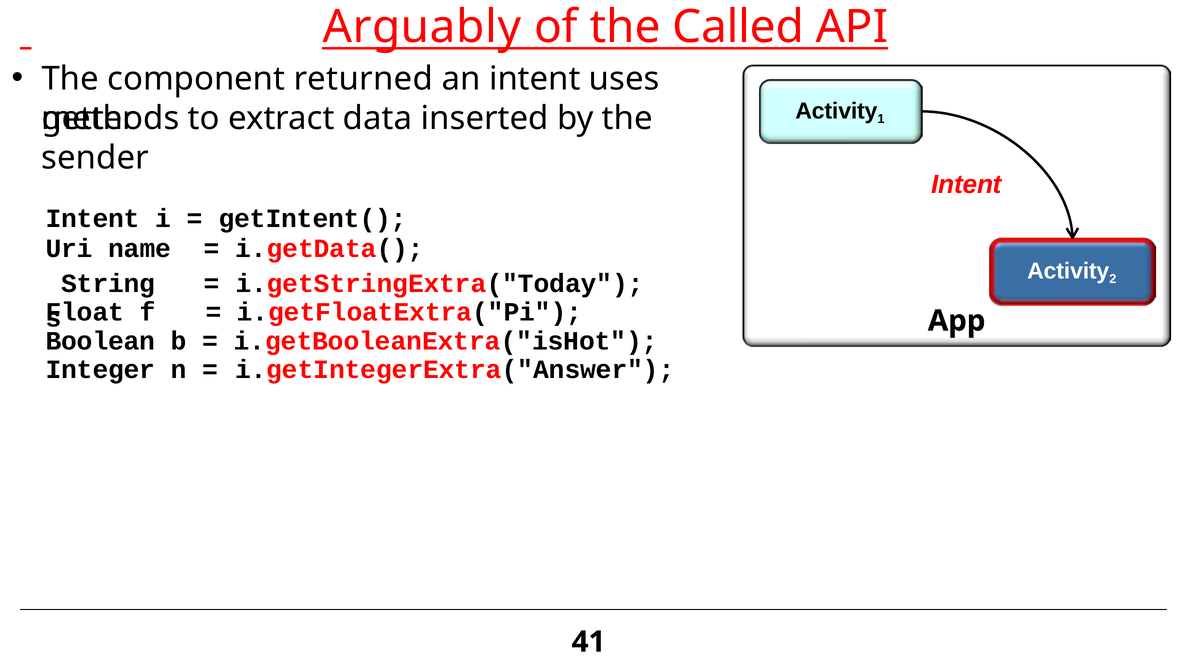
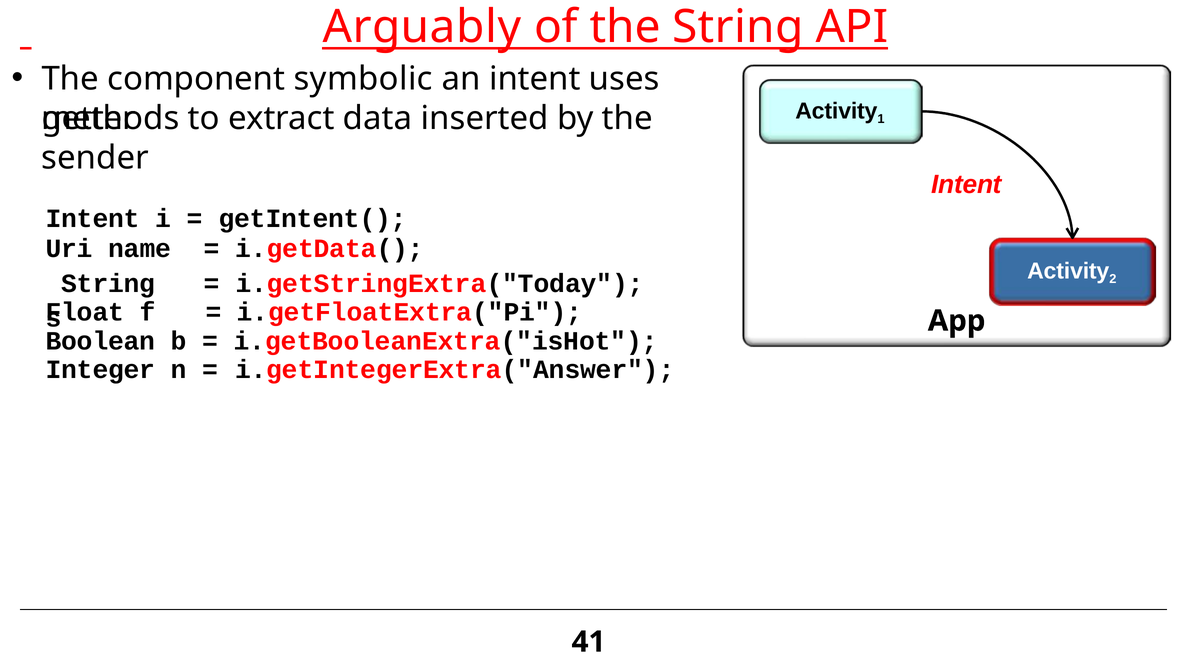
the Called: Called -> String (738, 27)
returned: returned -> symbolic (363, 79)
